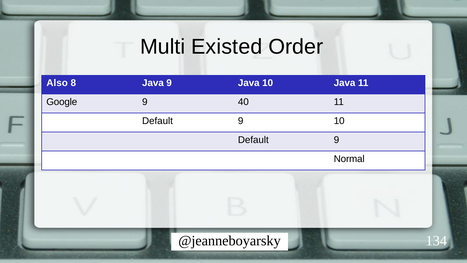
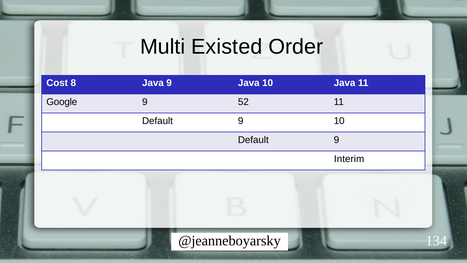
Also: Also -> Cost (57, 83)
40: 40 -> 52 (243, 102)
Normal: Normal -> Interim (349, 159)
